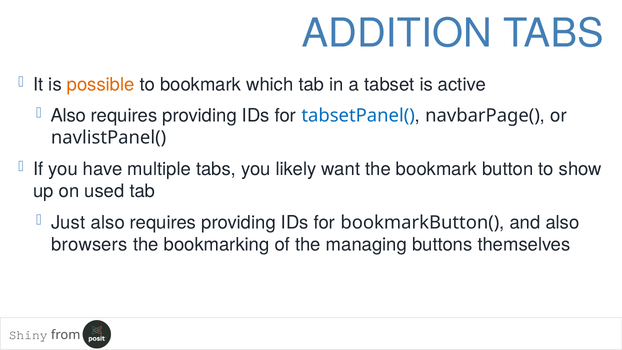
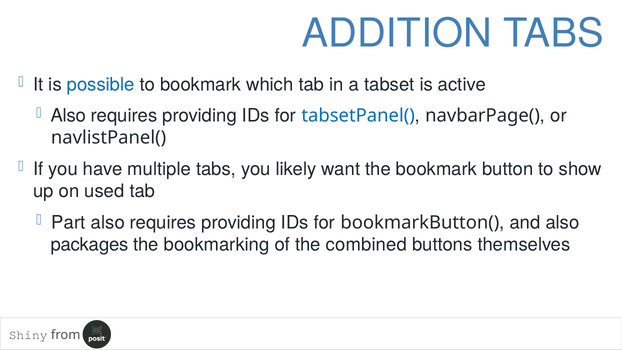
possible colour: orange -> blue (101, 84)
Just: Just -> Part (68, 222)
browsers: browsers -> packages (90, 245)
managing: managing -> combined (366, 245)
